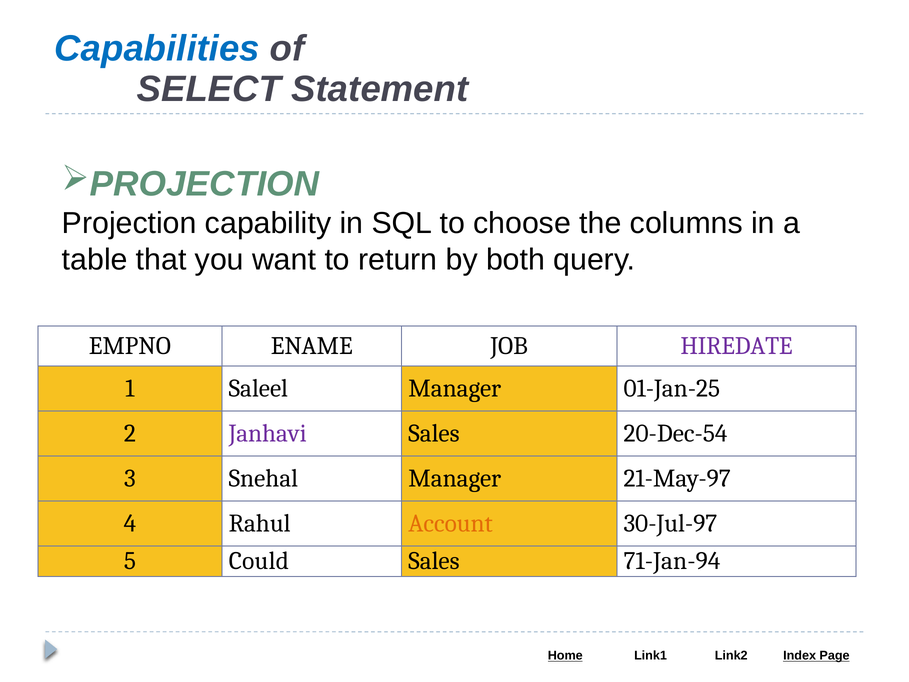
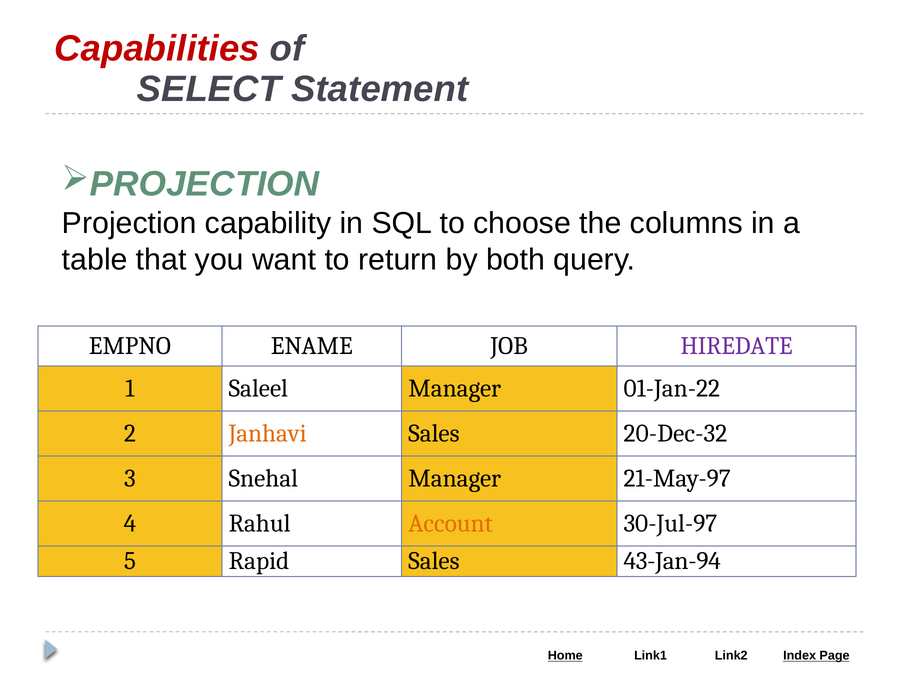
Capabilities colour: blue -> red (157, 48)
01-Jan-25: 01-Jan-25 -> 01-Jan-22 (672, 388)
Janhavi colour: purple -> orange (268, 433)
20-Dec-54: 20-Dec-54 -> 20-Dec-32 (675, 433)
Could: Could -> Rapid (259, 561)
71-Jan-94: 71-Jan-94 -> 43-Jan-94 (672, 561)
